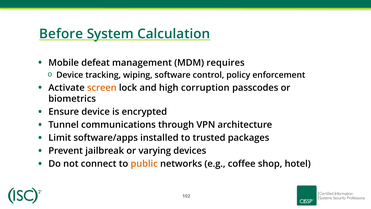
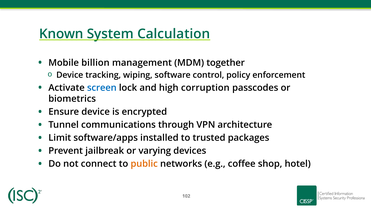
Before: Before -> Known (61, 34)
defeat: defeat -> billion (95, 63)
requires: requires -> together (226, 63)
screen colour: orange -> blue (102, 88)
